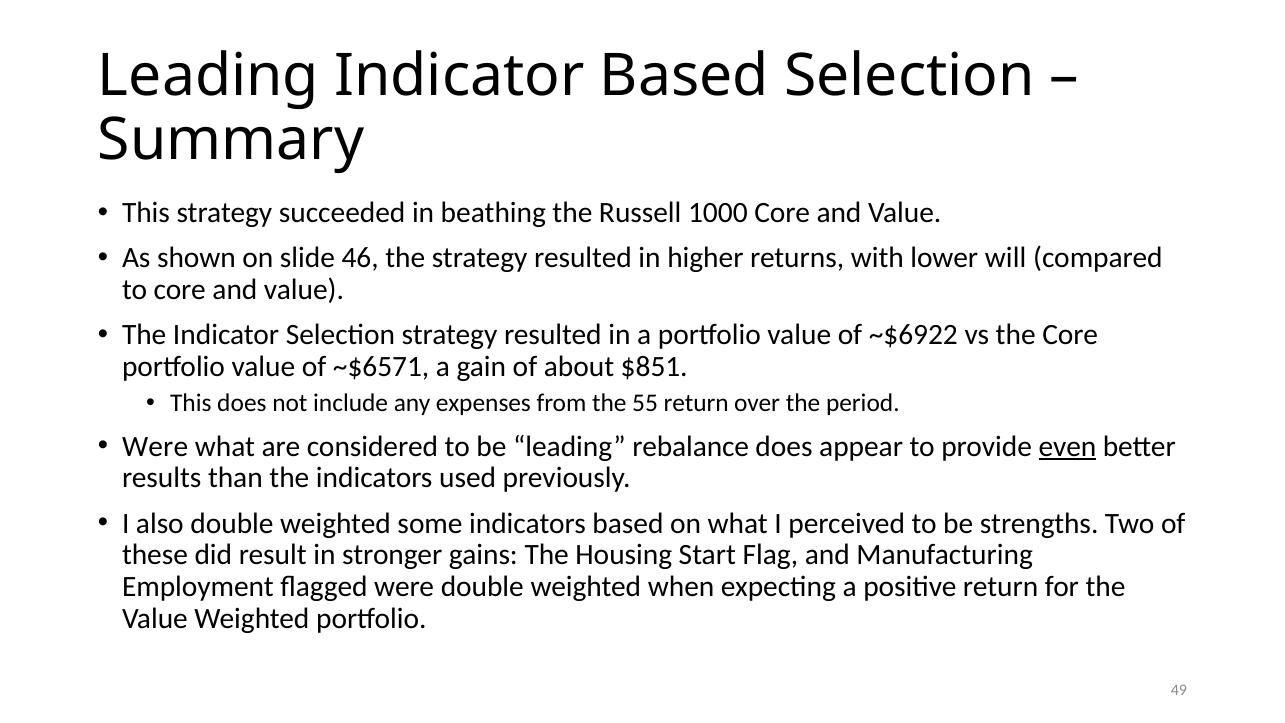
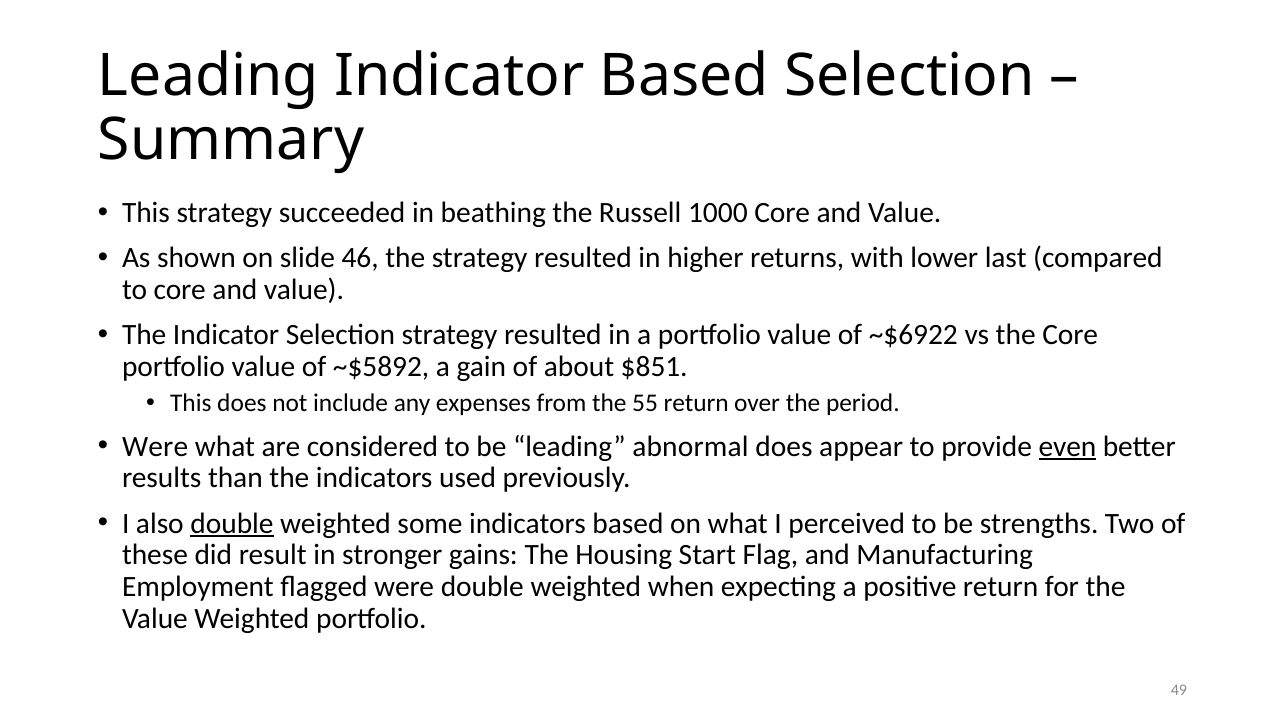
will: will -> last (1006, 258)
~$6571: ~$6571 -> ~$5892 (381, 367)
rebalance: rebalance -> abnormal (690, 446)
double underline: none -> present (232, 523)
